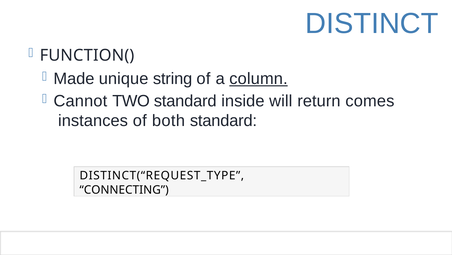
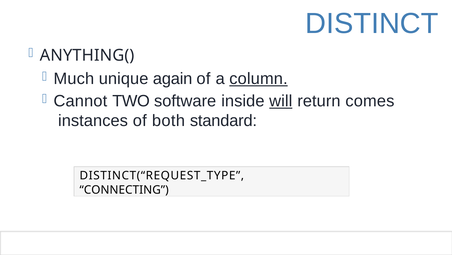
FUNCTION(: FUNCTION( -> ANYTHING( (87, 55)
Made: Made -> Much (74, 79)
string: string -> again (173, 79)
TWO standard: standard -> software (185, 101)
will underline: none -> present (281, 101)
